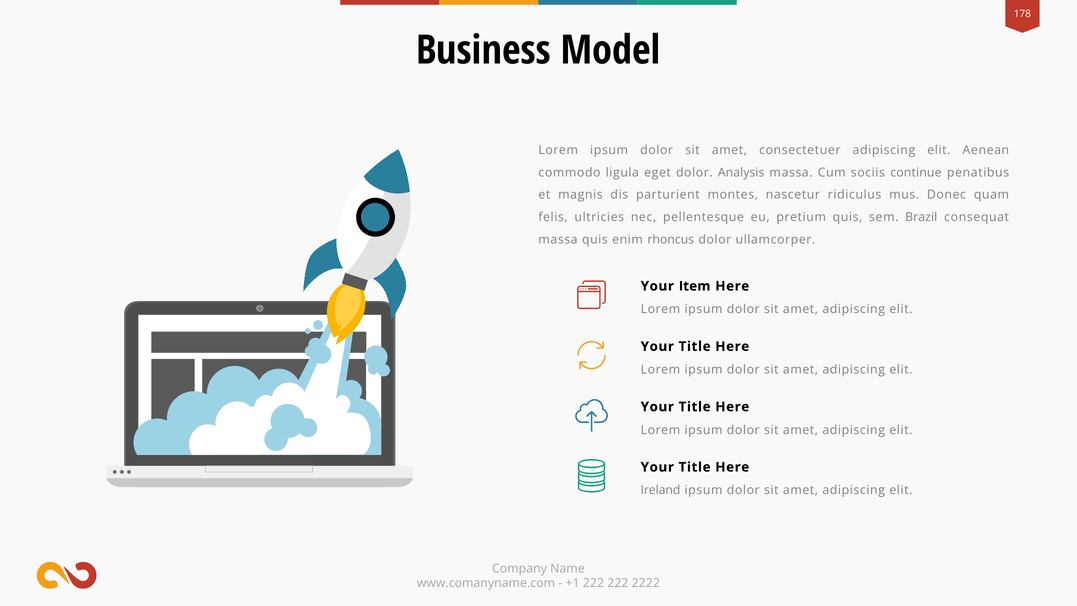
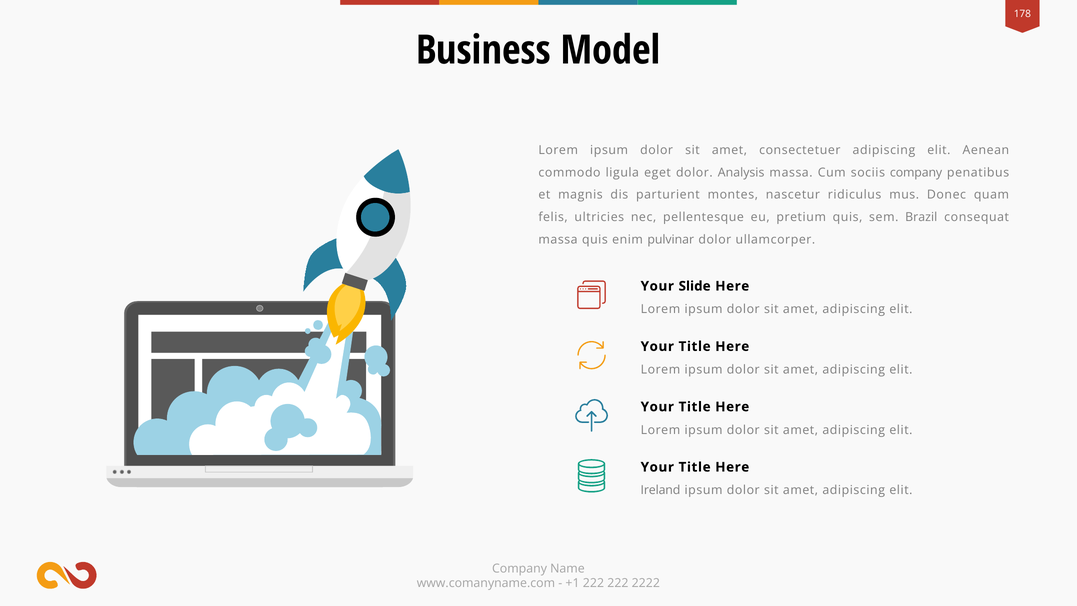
sociis continue: continue -> company (916, 172)
rhoncus: rhoncus -> pulvinar (671, 240)
Item: Item -> Slide (695, 286)
